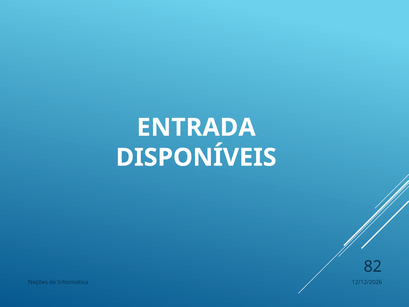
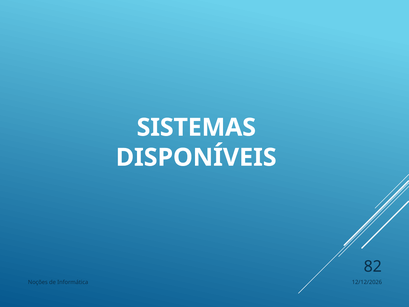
ENTRADA: ENTRADA -> SISTEMAS (196, 127)
